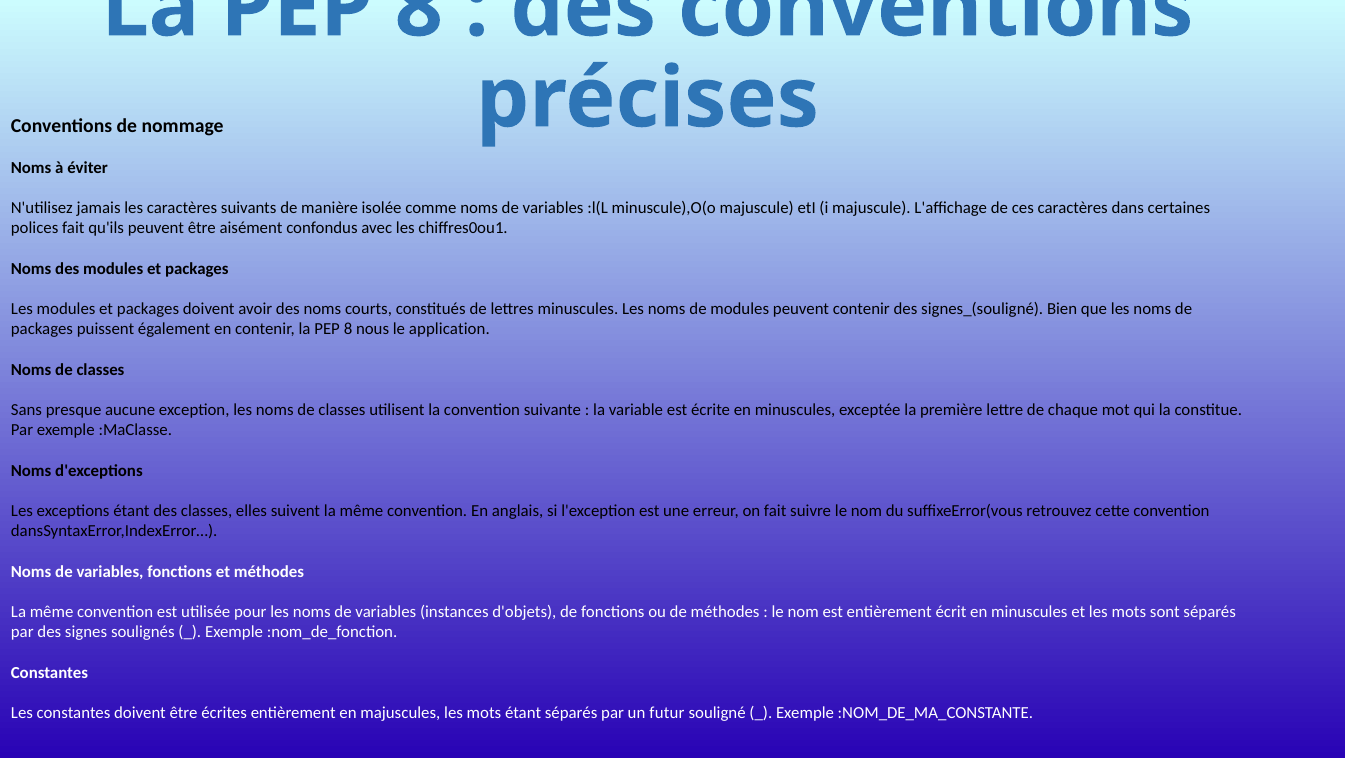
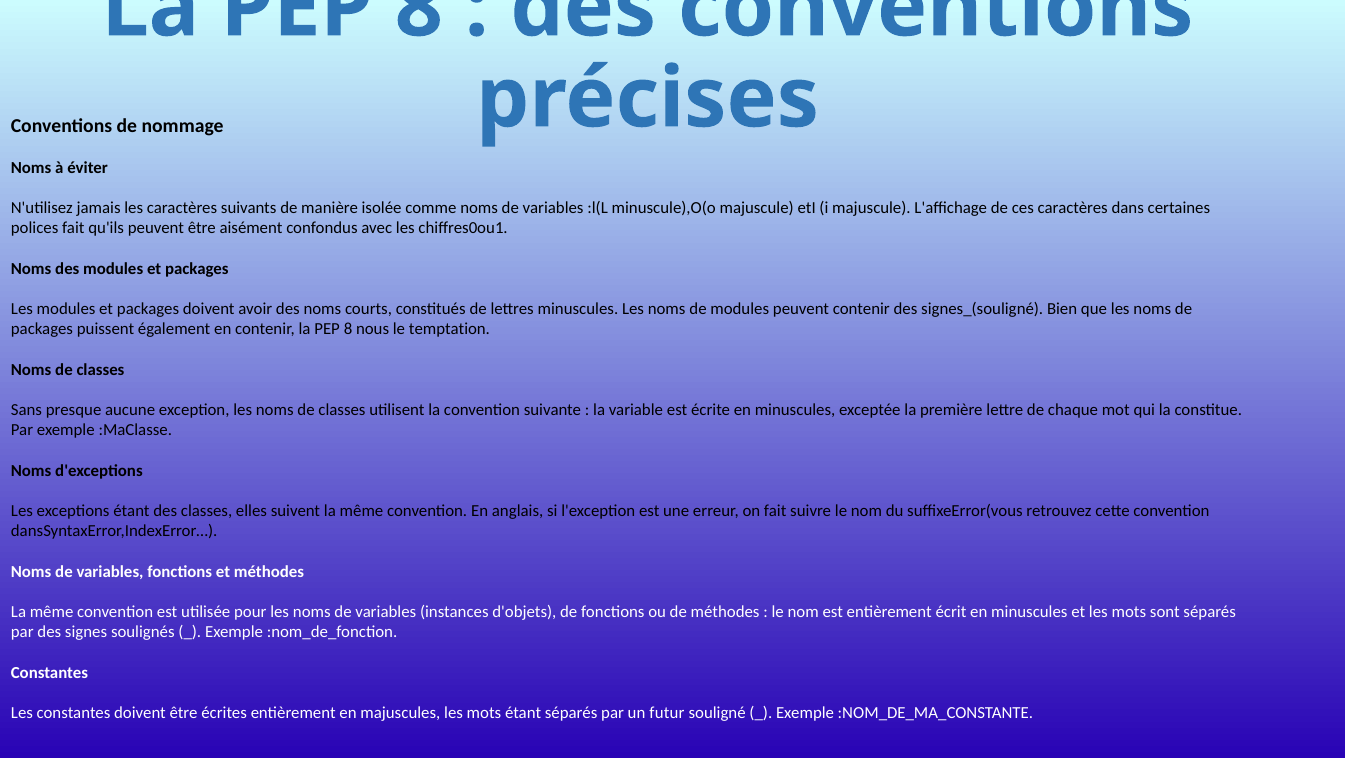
application: application -> temptation (449, 329)
